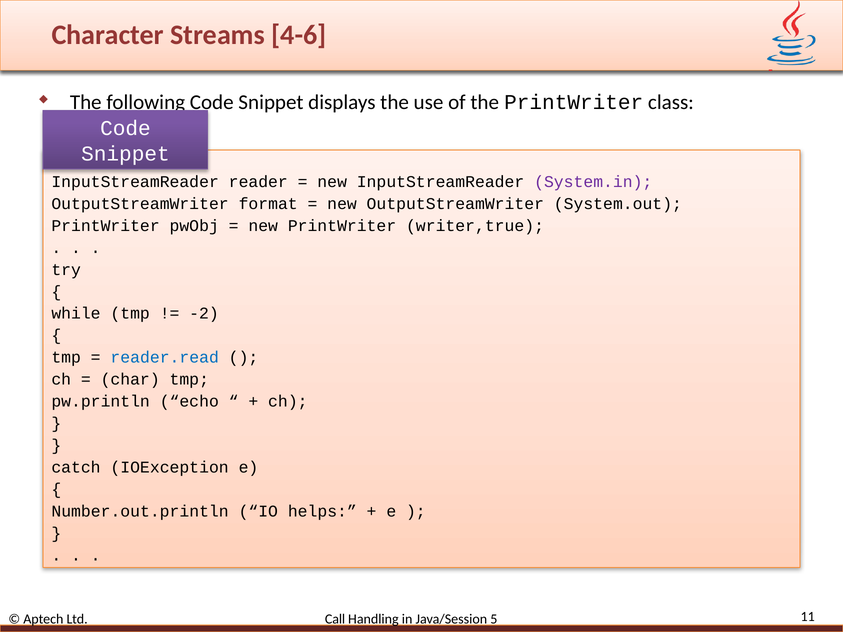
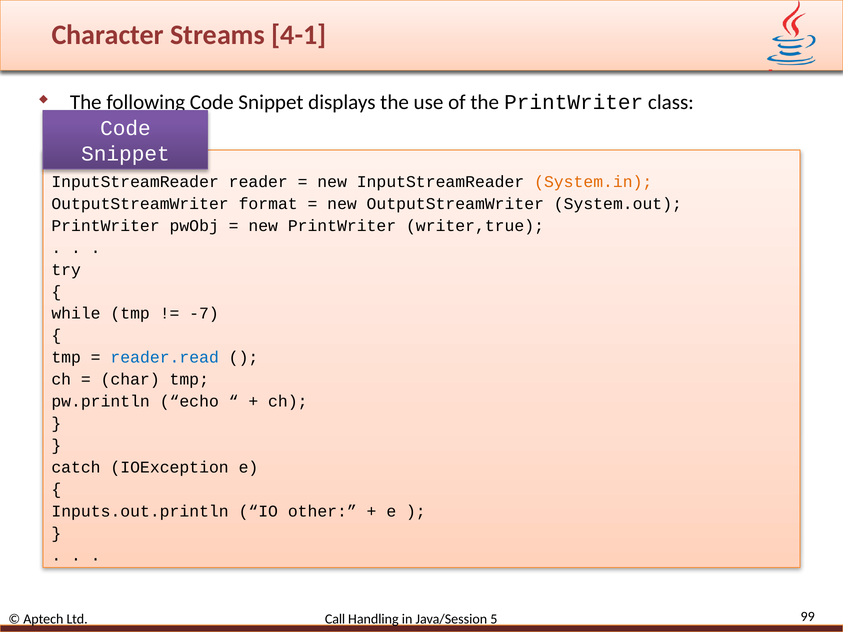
4-6: 4-6 -> 4-1 (299, 35)
System.in colour: purple -> orange (593, 182)
-2: -2 -> -7 (204, 314)
Number.out.println: Number.out.println -> Inputs.out.println (140, 511)
helps: helps -> other (322, 511)
11: 11 -> 99 (808, 617)
